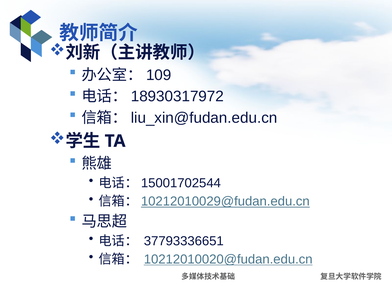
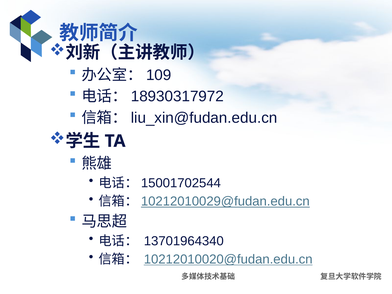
37793336651: 37793336651 -> 13701964340 (184, 241)
